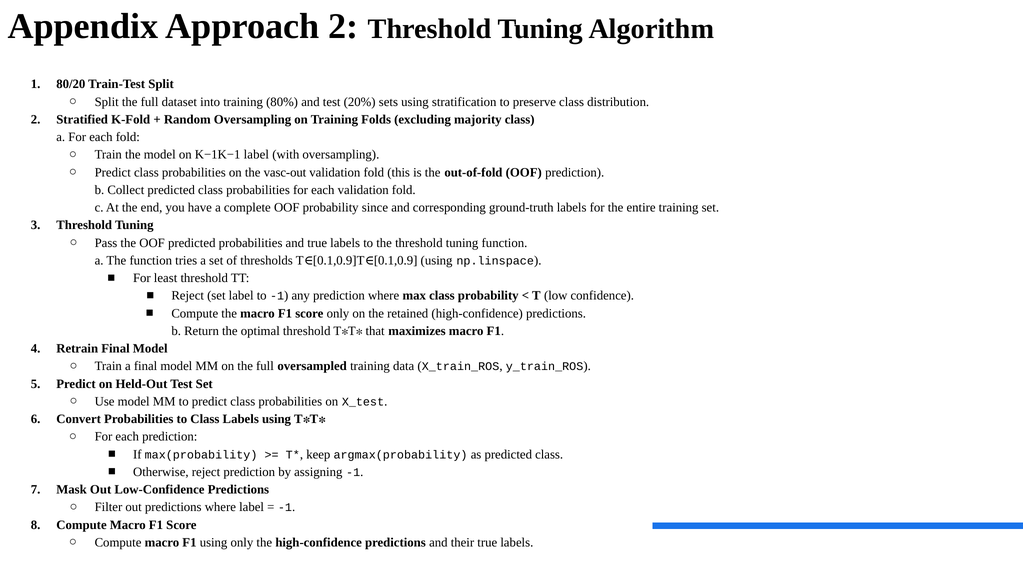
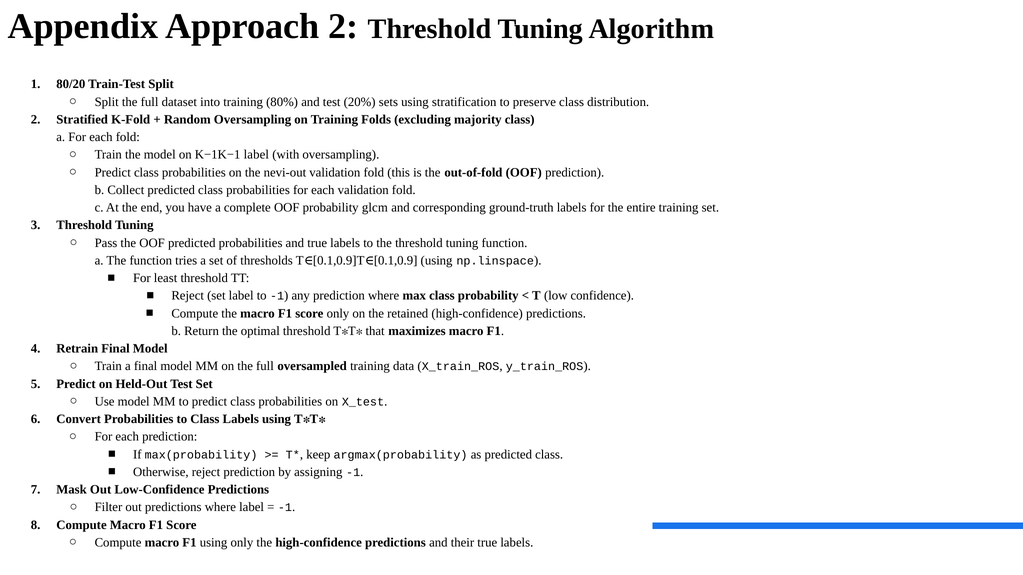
vasc-out: vasc-out -> nevi-out (285, 172)
since: since -> glcm (375, 208)
